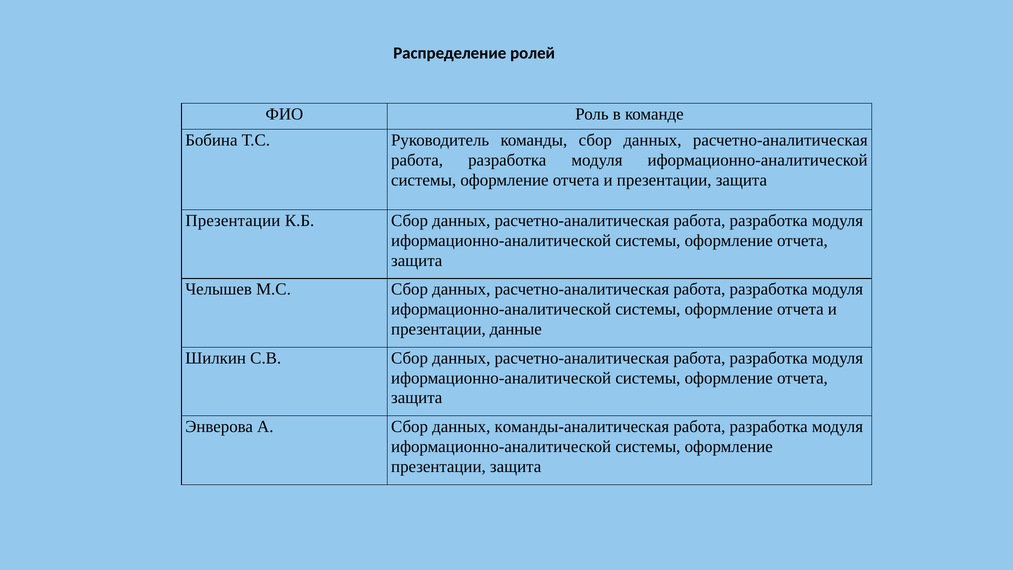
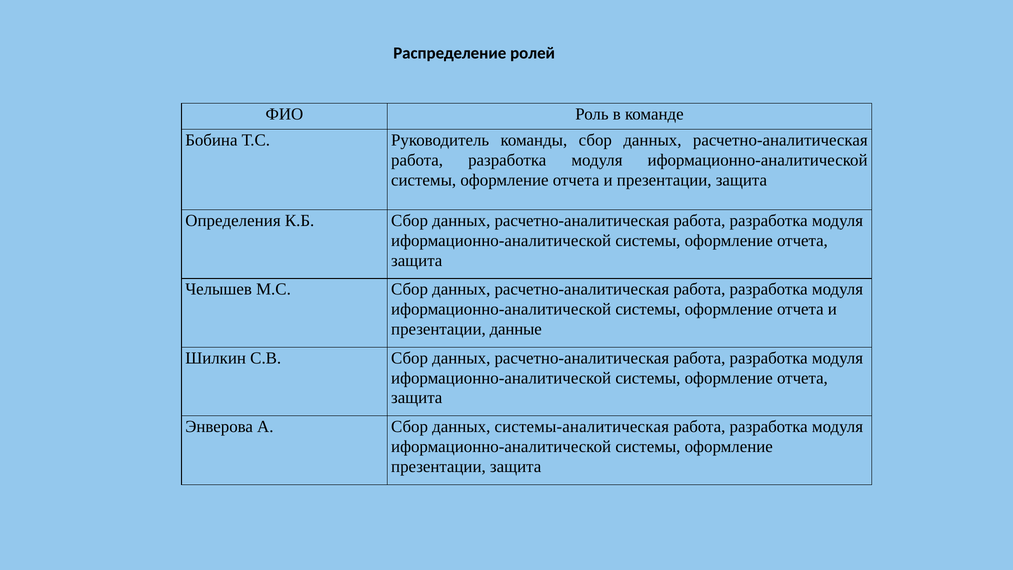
Презентации: Презентации -> Определения (233, 220)
команды-аналитическая: команды-аналитическая -> системы-аналитическая (582, 427)
